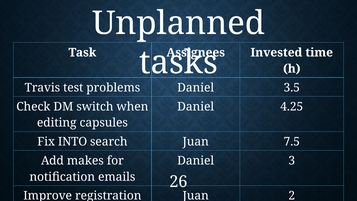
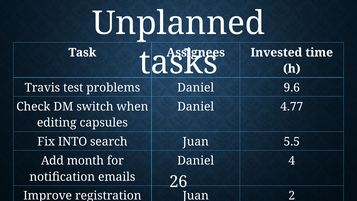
3.5: 3.5 -> 9.6 (292, 88)
4.25: 4.25 -> 4.77 (292, 106)
7.5: 7.5 -> 5.5 (292, 142)
makes: makes -> month (85, 160)
3: 3 -> 4 (292, 160)
